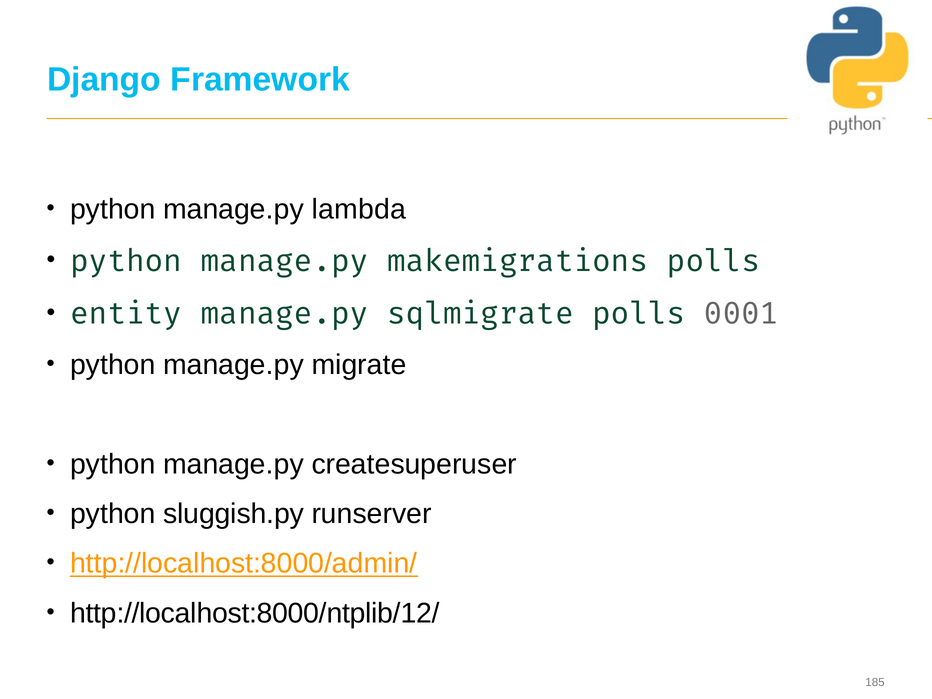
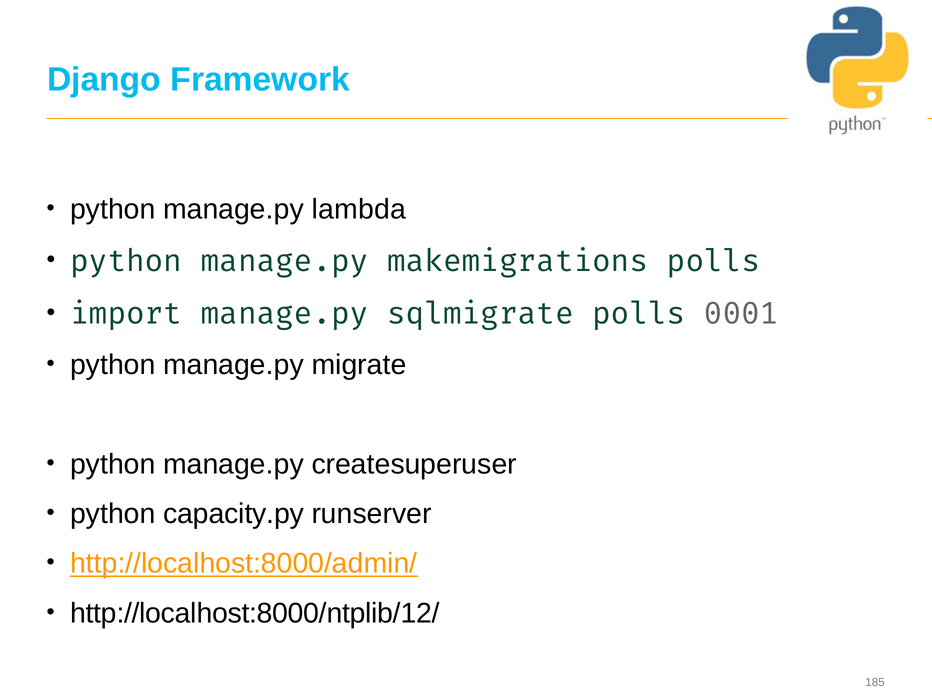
entity: entity -> import (126, 314)
sluggish.py: sluggish.py -> capacity.py (234, 514)
